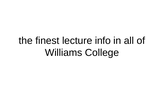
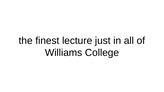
info: info -> just (103, 41)
